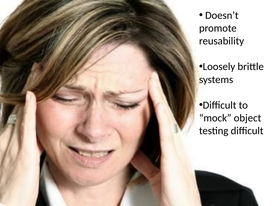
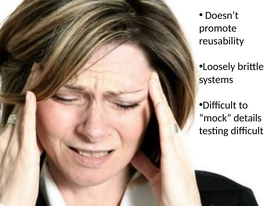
object: object -> details (248, 118)
